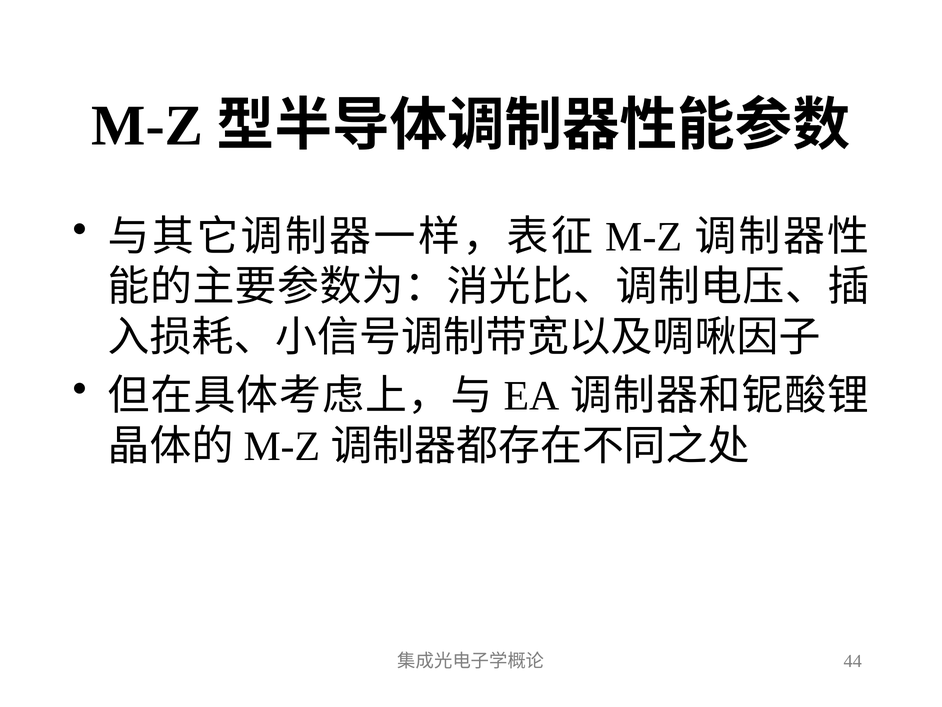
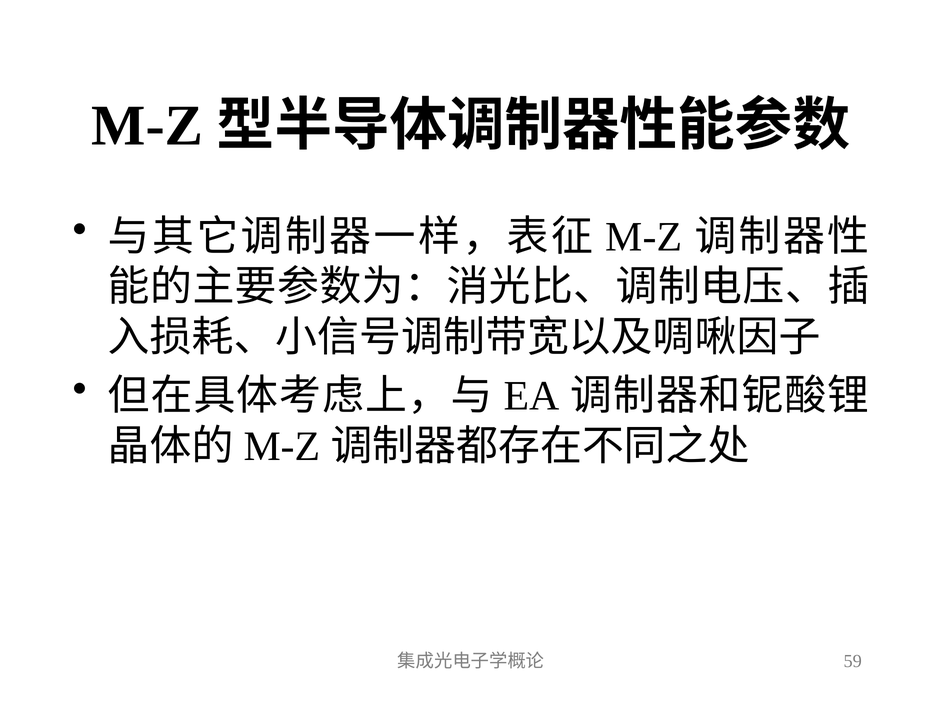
44: 44 -> 59 (853, 661)
